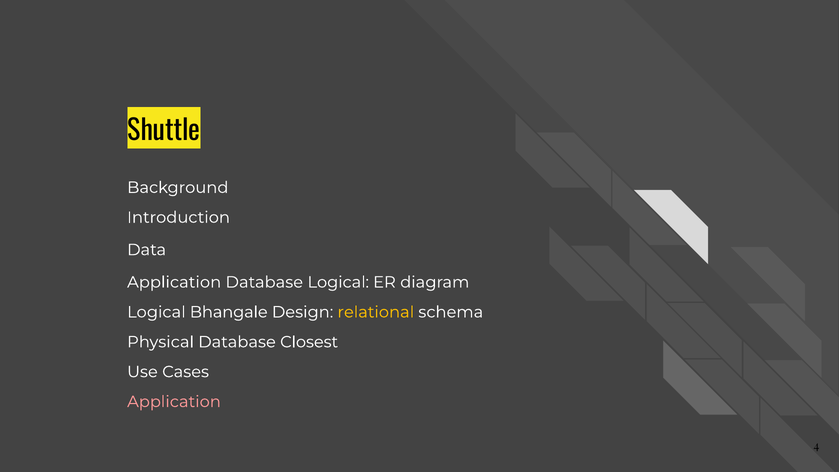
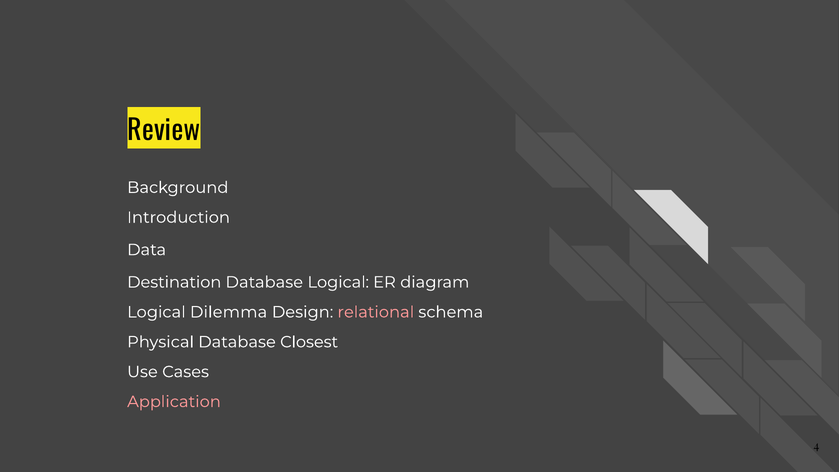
Shuttle: Shuttle -> Review (164, 131)
Application: Application -> Destination (174, 282)
Bhangale: Bhangale -> Dilemma (229, 312)
relational colour: yellow -> pink (376, 312)
